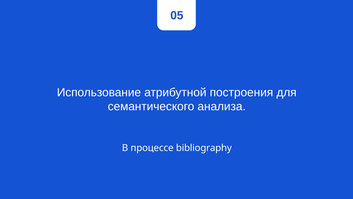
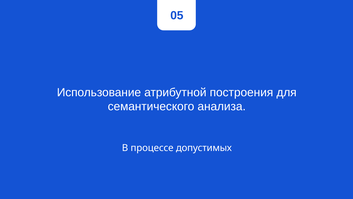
bibliography: bibliography -> допустимых (204, 148)
